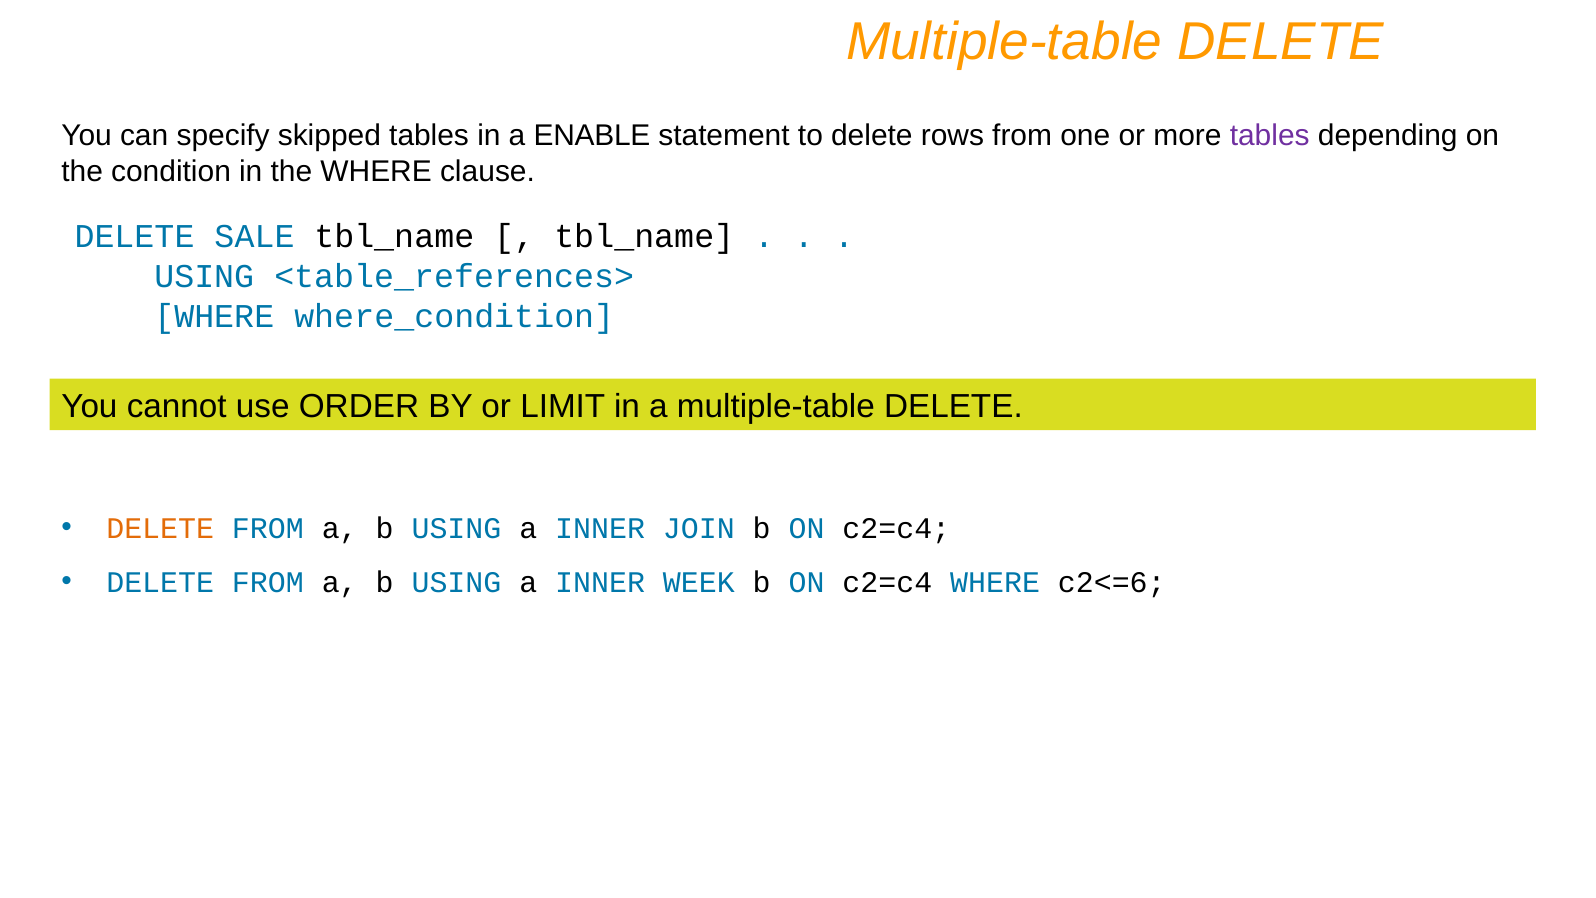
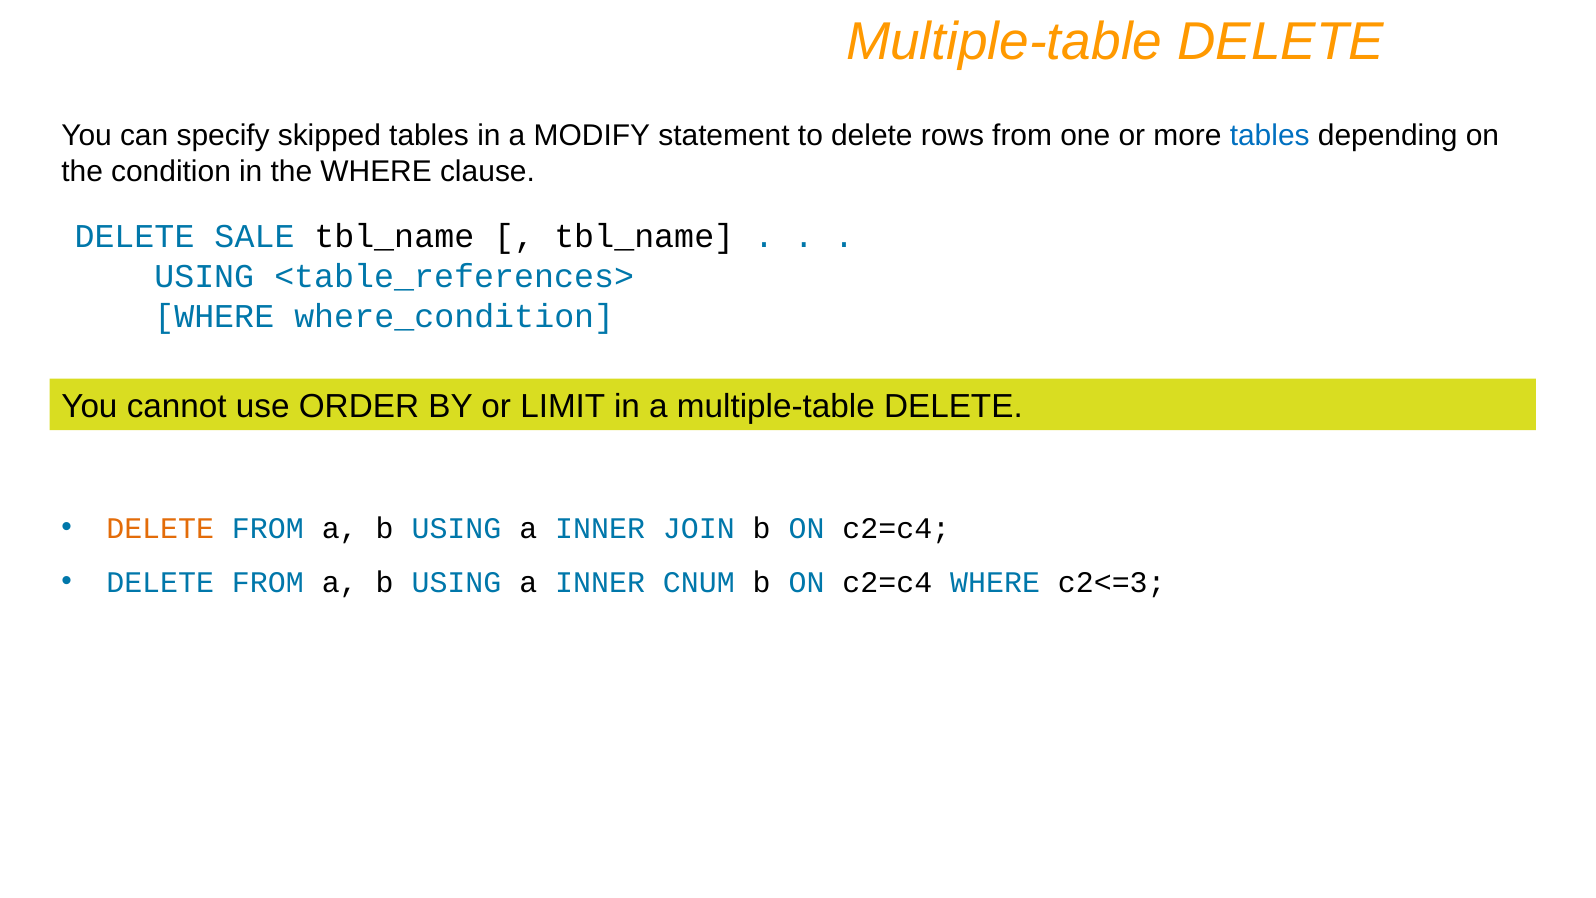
ENABLE: ENABLE -> MODIFY (592, 136)
tables colour: purple -> blue (1270, 136)
WEEK: WEEK -> CNUM (699, 582)
c2<=6: c2<=6 -> c2<=3 (1112, 582)
